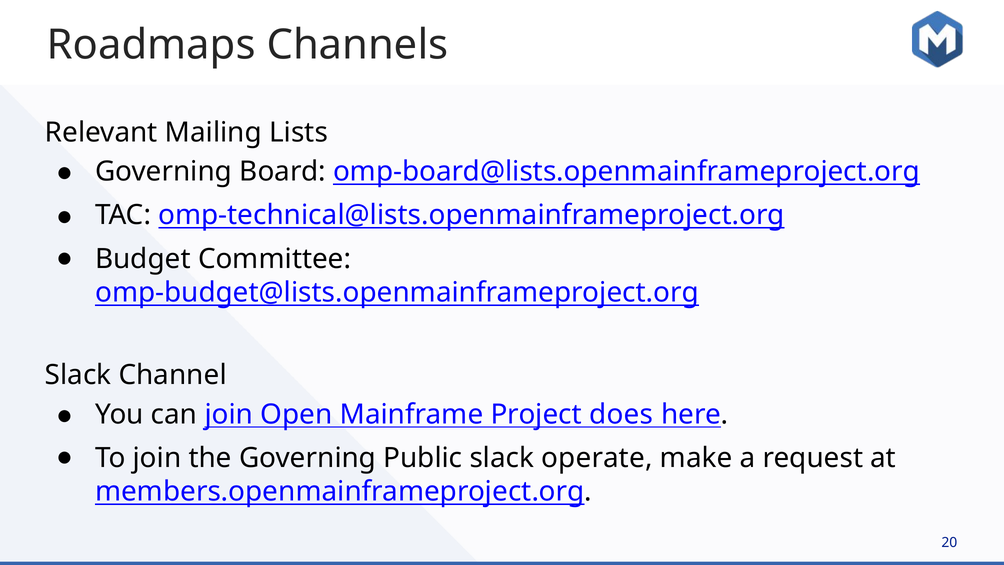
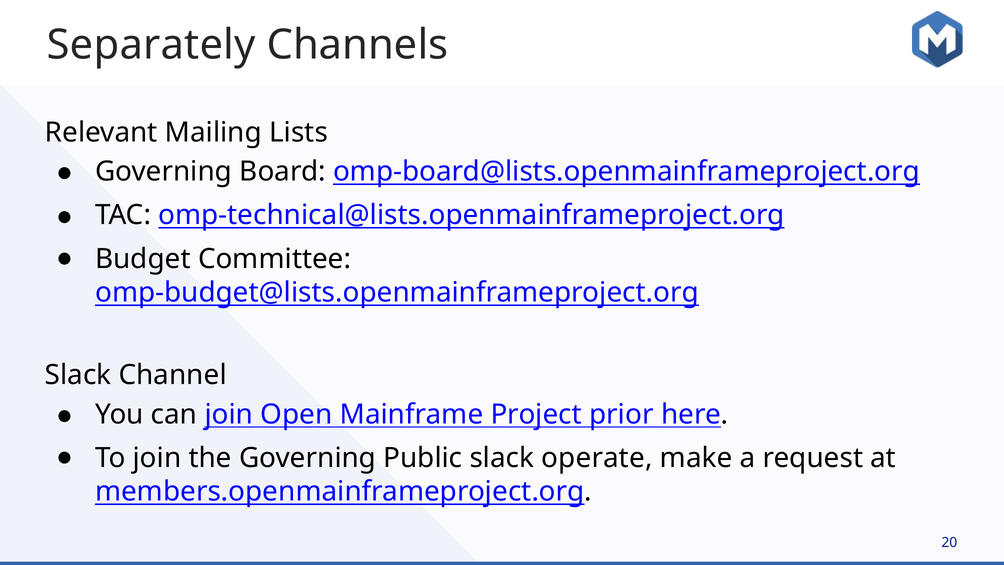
Roadmaps: Roadmaps -> Separately (151, 45)
does: does -> prior (621, 414)
